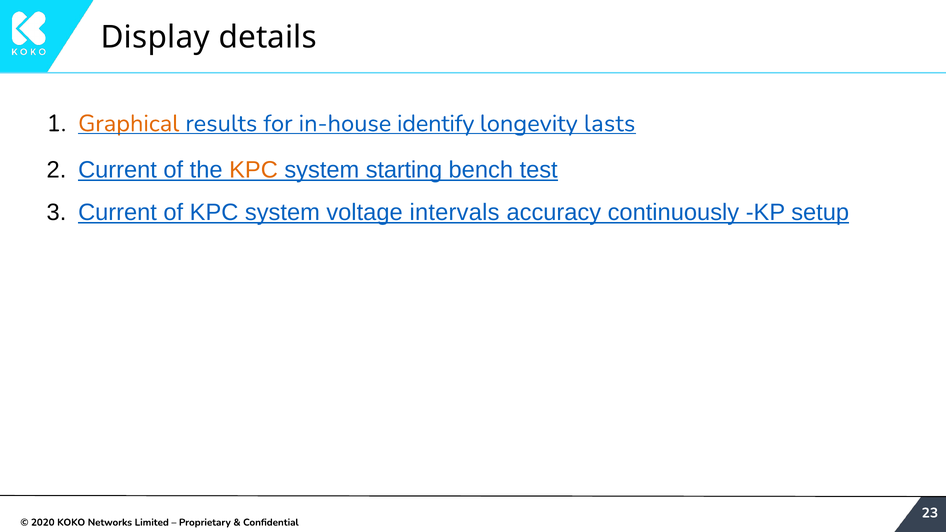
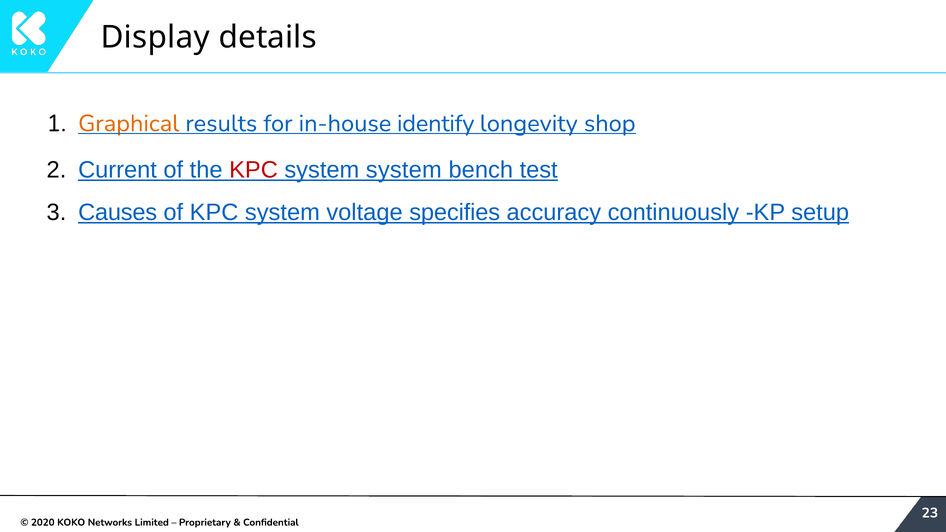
lasts: lasts -> shop (610, 123)
KPC colour: orange -> red (254, 170)
system starting: starting -> system (404, 170)
Current: Current -> Causes (118, 213)
intervals: intervals -> specifies (455, 213)
